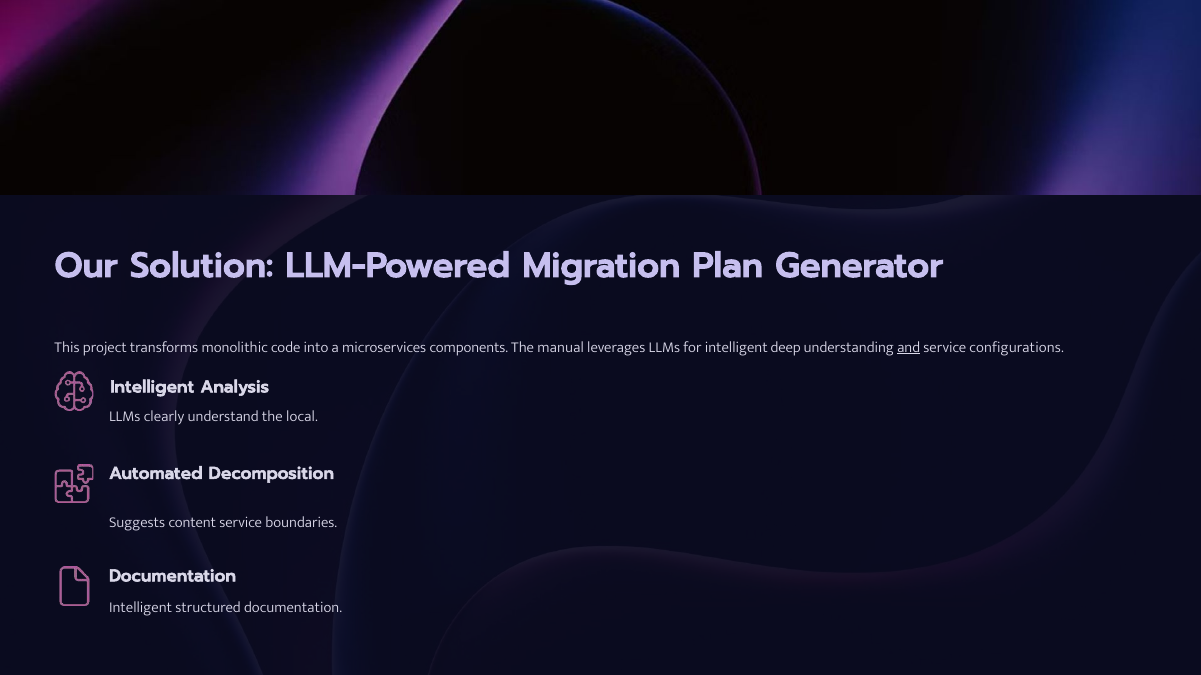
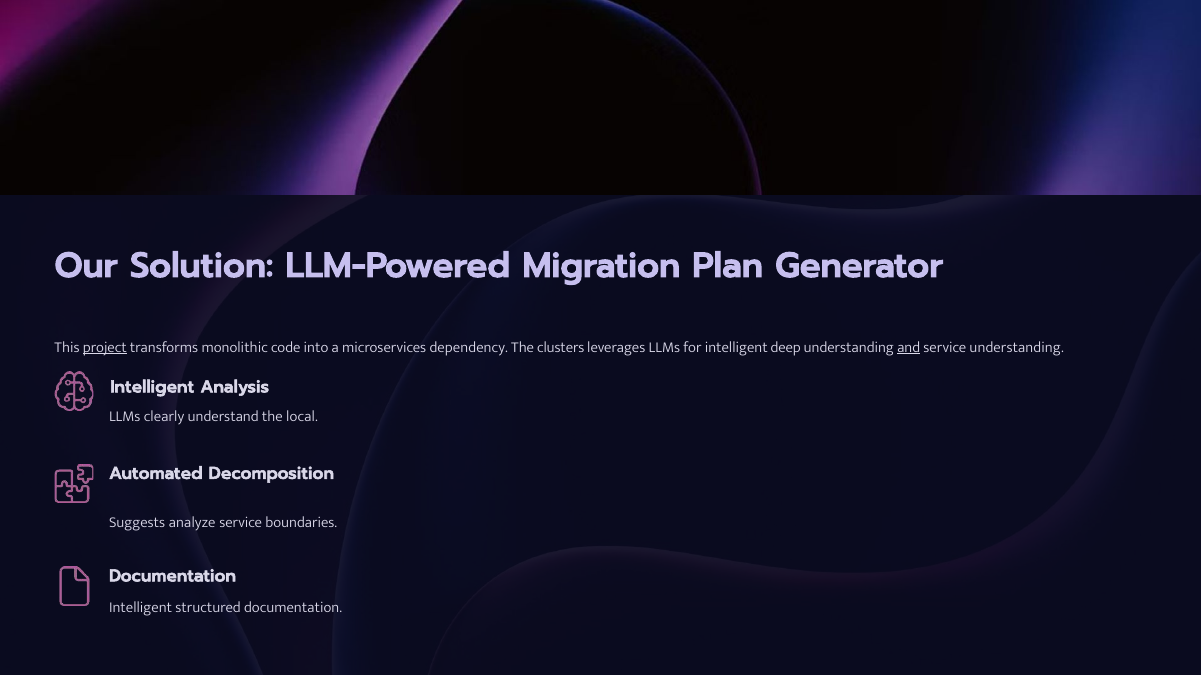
project underline: none -> present (105, 348)
components: components -> dependency (469, 348)
manual: manual -> clusters (561, 348)
service configurations: configurations -> understanding (1017, 348)
content: content -> analyze (192, 523)
